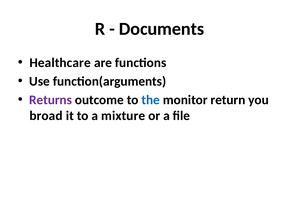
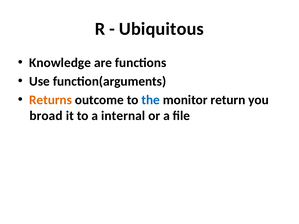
Documents: Documents -> Ubiquitous (161, 29)
Healthcare: Healthcare -> Knowledge (60, 63)
Returns colour: purple -> orange (51, 100)
mixture: mixture -> internal (123, 116)
